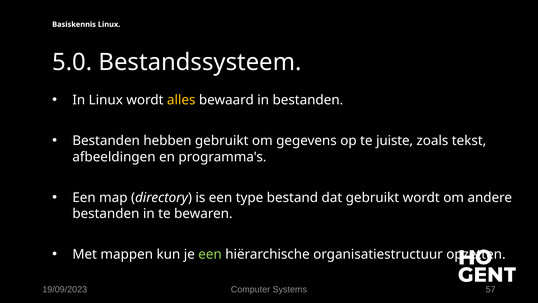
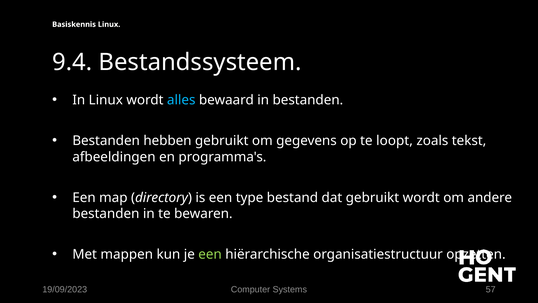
5.0: 5.0 -> 9.4 (72, 62)
alles colour: yellow -> light blue (181, 100)
juiste: juiste -> loopt (395, 141)
